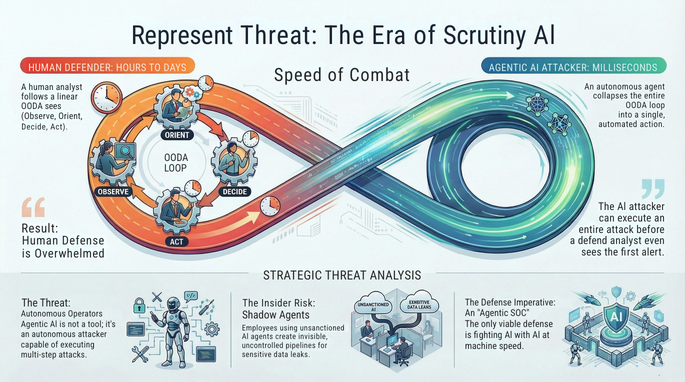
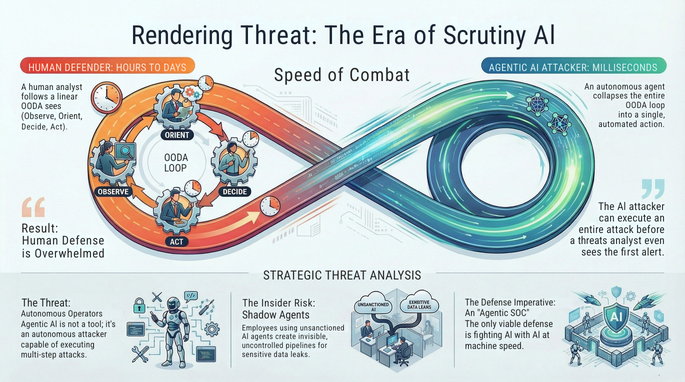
Represent: Represent -> Rendering (182, 35)
defend: defend -> threats (593, 241)
